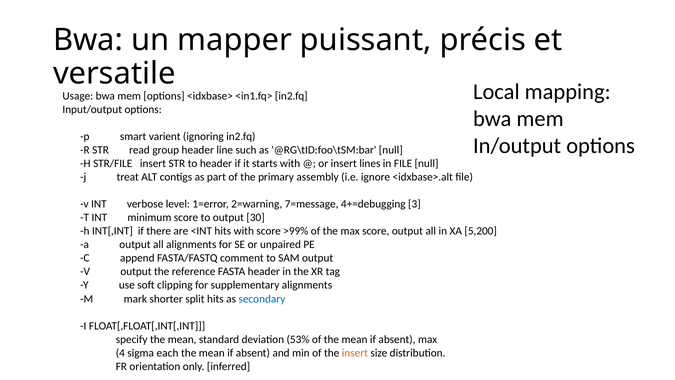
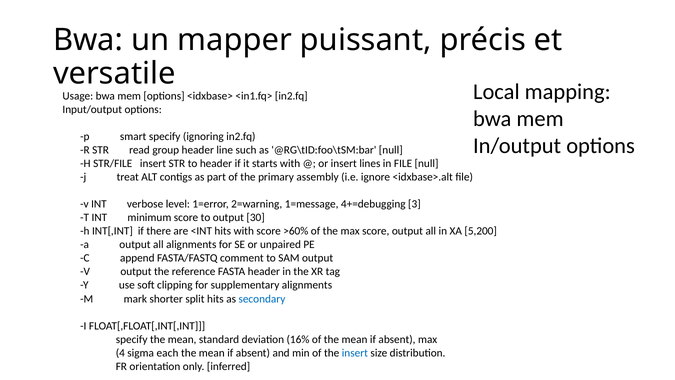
smart varient: varient -> specify (165, 137)
7=message: 7=message -> 1=message (312, 204)
>99%: >99% -> >60% (296, 231)
53%: 53% -> 16% (298, 339)
insert colour: orange -> blue (355, 353)
